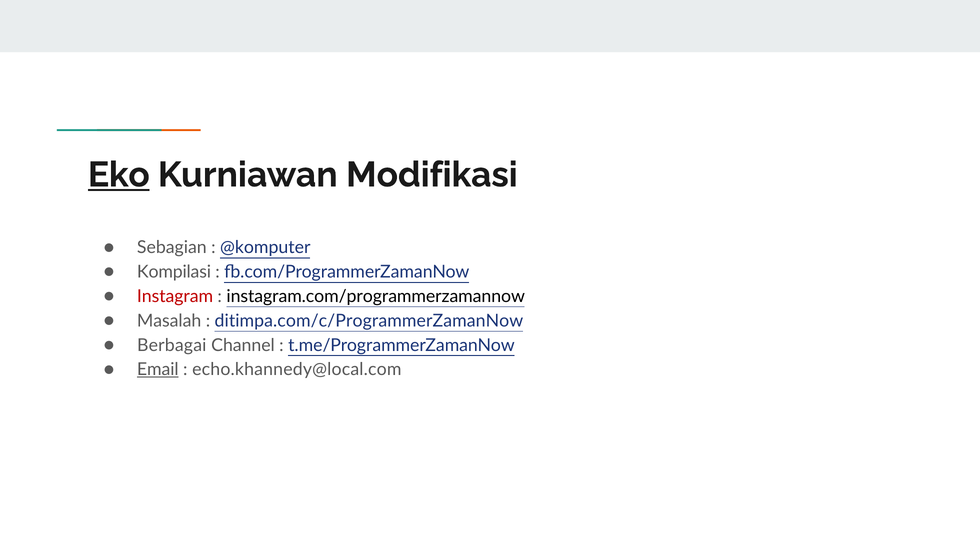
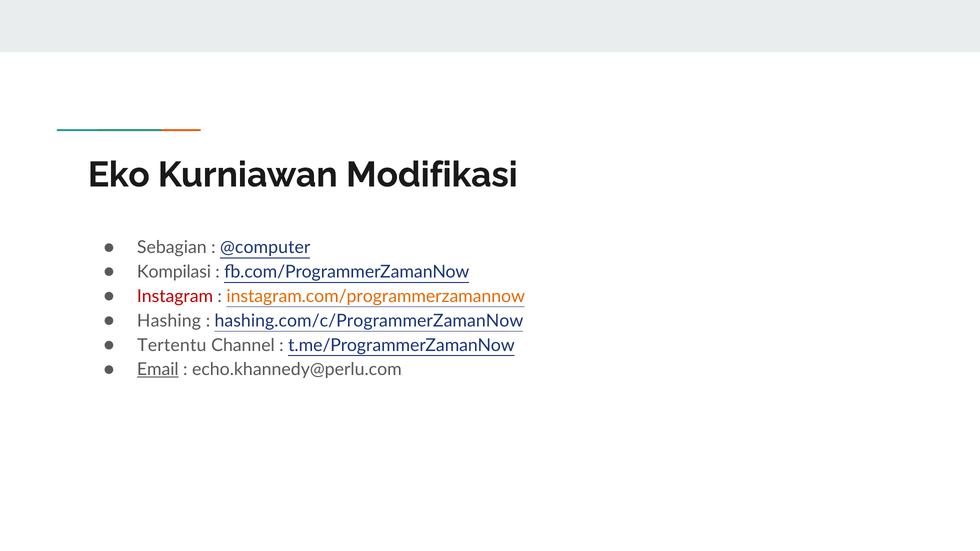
Eko underline: present -> none (119, 175)
@komputer: @komputer -> @computer (265, 248)
instagram.com/programmerzamannow colour: black -> orange (376, 296)
Masalah: Masalah -> Hashing (169, 321)
ditimpa.com/c/ProgrammerZamanNow: ditimpa.com/c/ProgrammerZamanNow -> hashing.com/c/ProgrammerZamanNow (369, 321)
Berbagai: Berbagai -> Tertentu (172, 345)
echo.khannedy@local.com: echo.khannedy@local.com -> echo.khannedy@perlu.com (297, 370)
